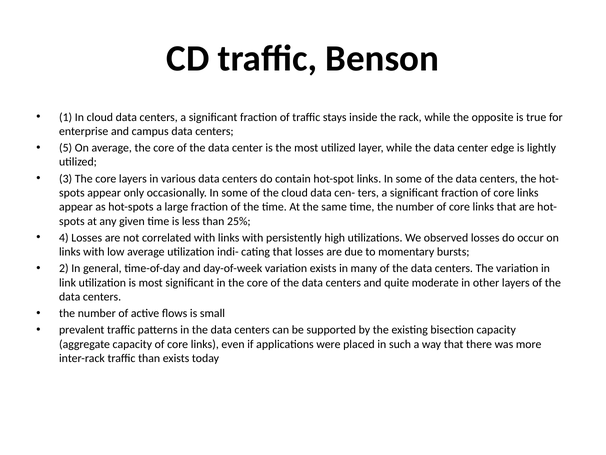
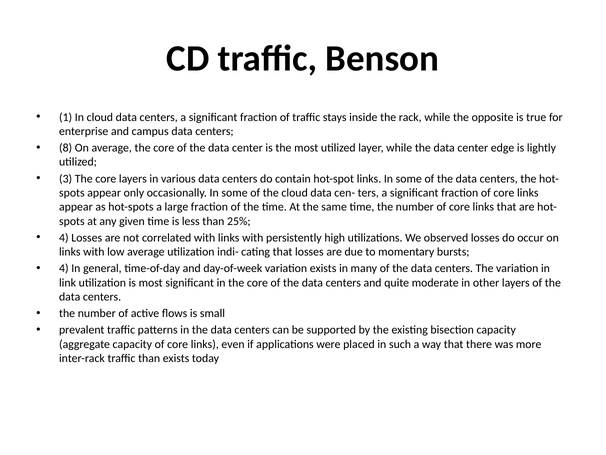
5: 5 -> 8 (66, 148)
2: 2 -> 4 (64, 268)
